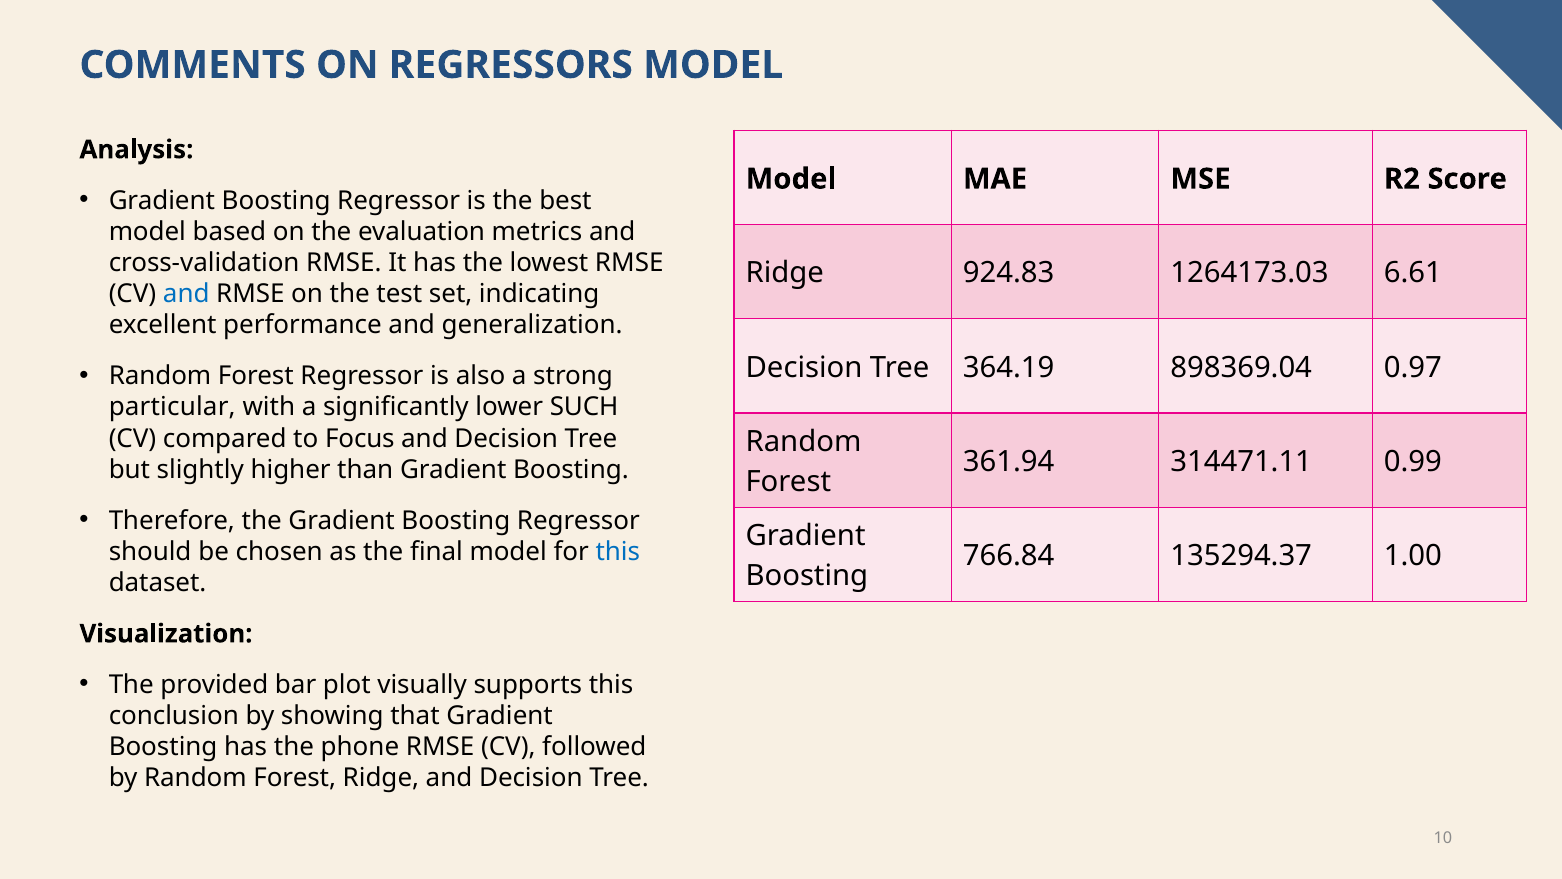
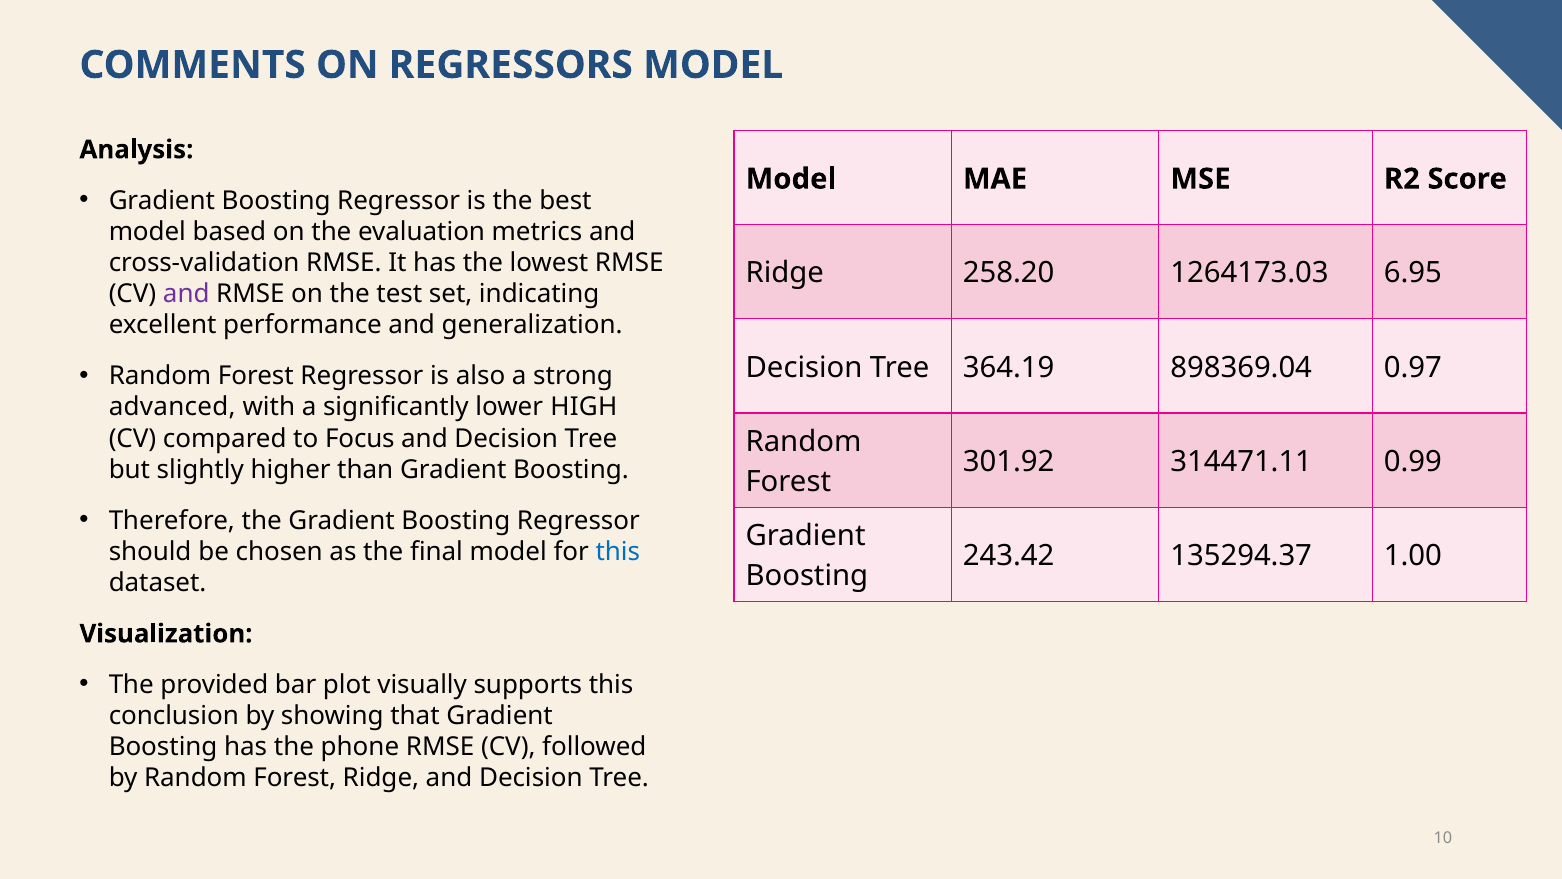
924.83: 924.83 -> 258.20 (1009, 273)
6.61: 6.61 -> 6.95 (1413, 273)
and colour: blue -> purple (186, 294)
particular: particular -> advanced (172, 407)
SUCH: SUCH -> HIGH (584, 407)
361.94: 361.94 -> 301.92 (1009, 462)
766.84: 766.84 -> 243.42 (1009, 556)
